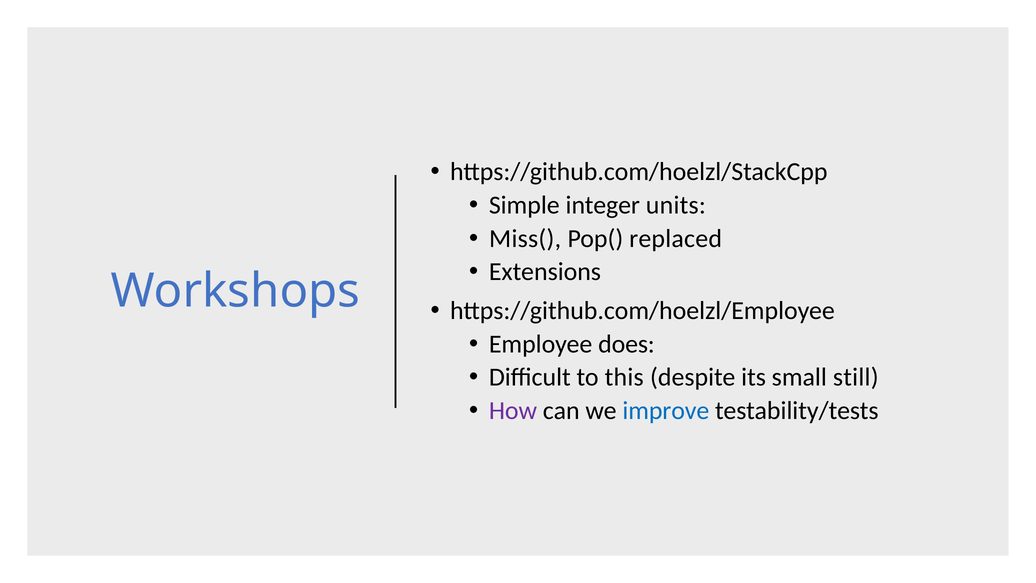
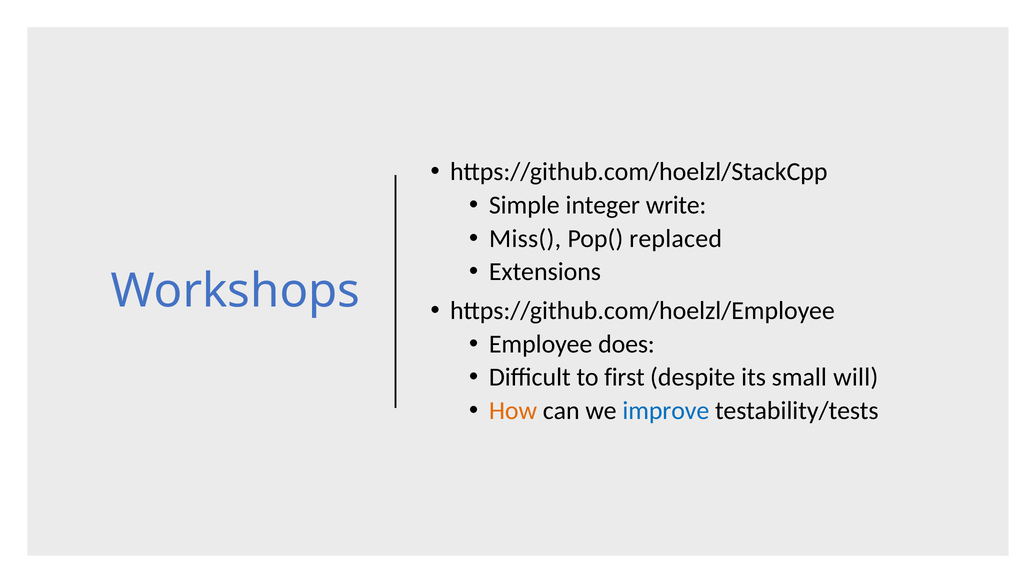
units: units -> write (676, 205)
this: this -> first (624, 377)
still: still -> will (856, 377)
How colour: purple -> orange (513, 411)
